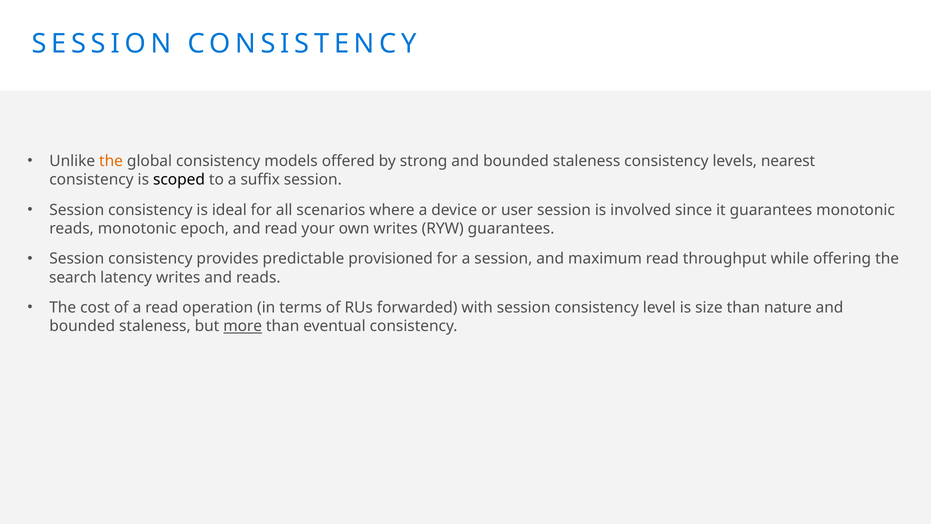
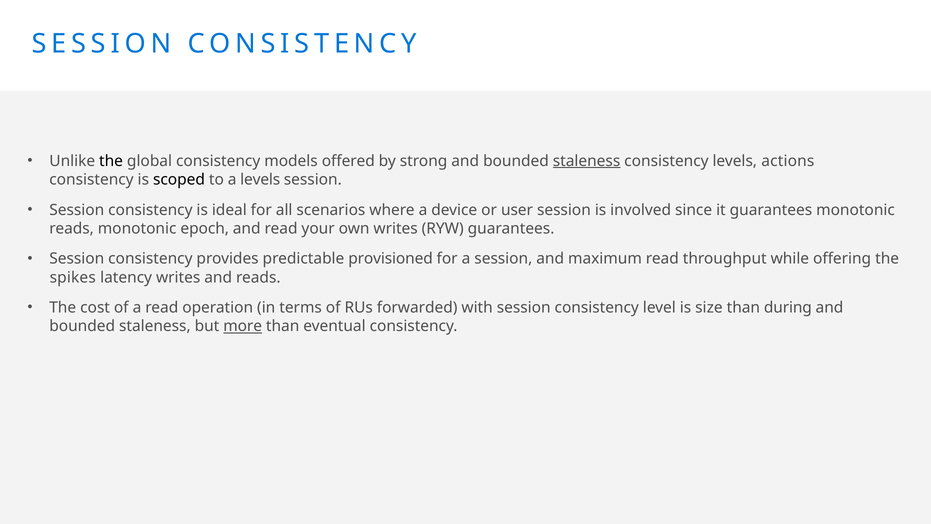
the colour: orange -> black (111, 161)
staleness underline: none -> present (587, 161)
nearest: nearest -> actions (788, 161)
a suffix: suffix -> levels (260, 180)
search: search -> spikes (73, 277)
nature: nature -> during (788, 308)
